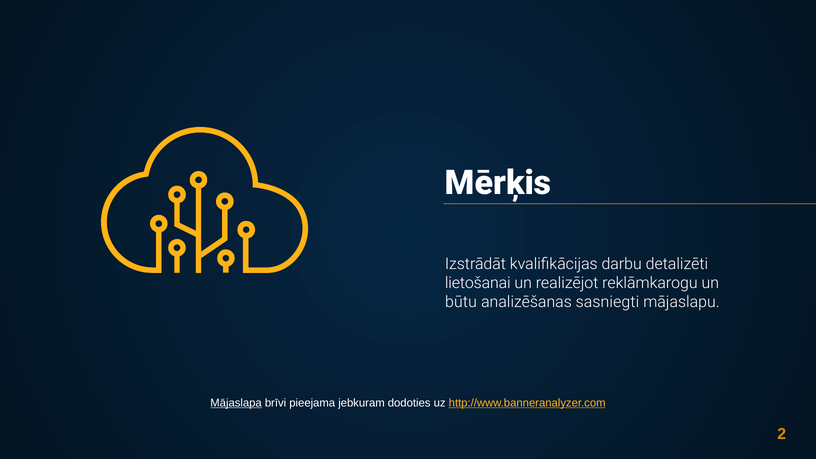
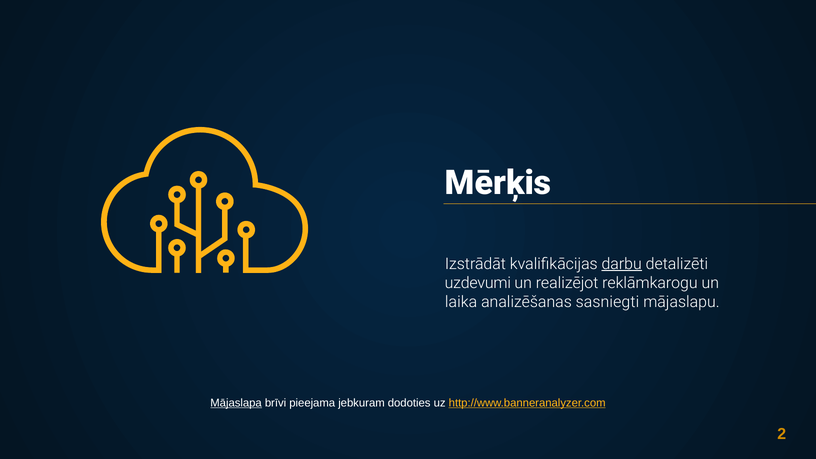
darbu underline: none -> present (622, 264)
lietošanai: lietošanai -> uzdevumi (478, 283)
būtu: būtu -> laika (461, 302)
